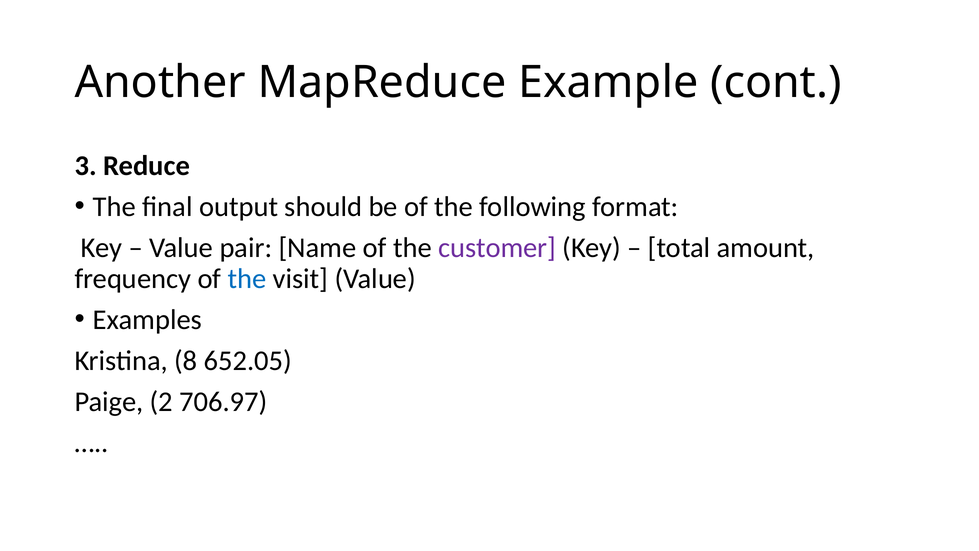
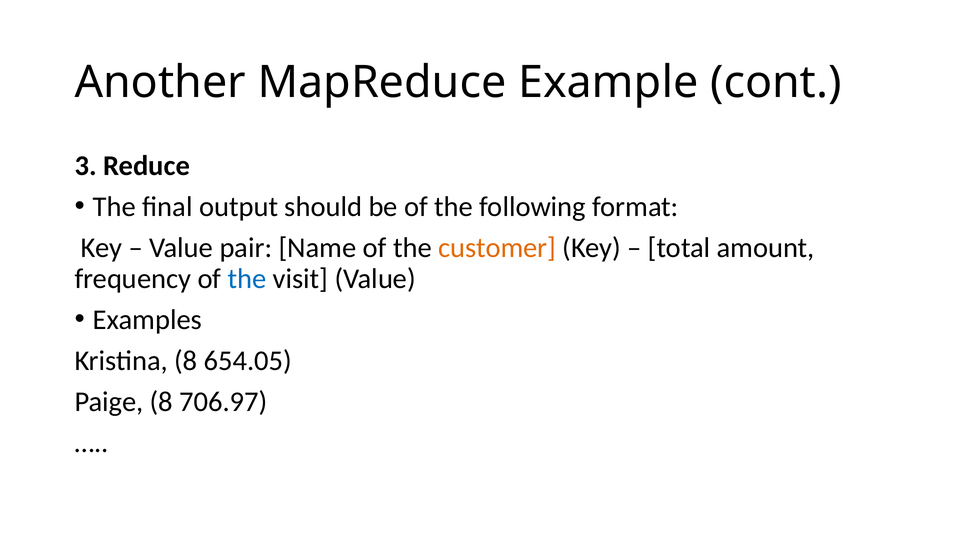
customer colour: purple -> orange (497, 248)
652.05: 652.05 -> 654.05 (248, 361)
Paige 2: 2 -> 8 (161, 402)
